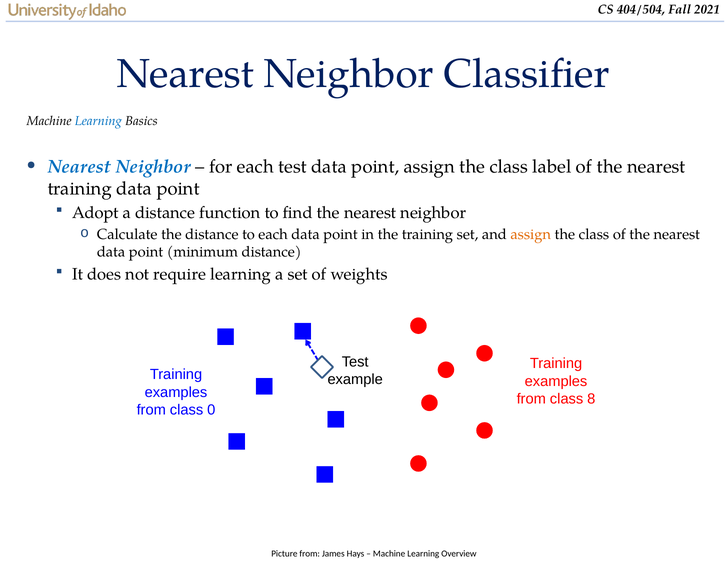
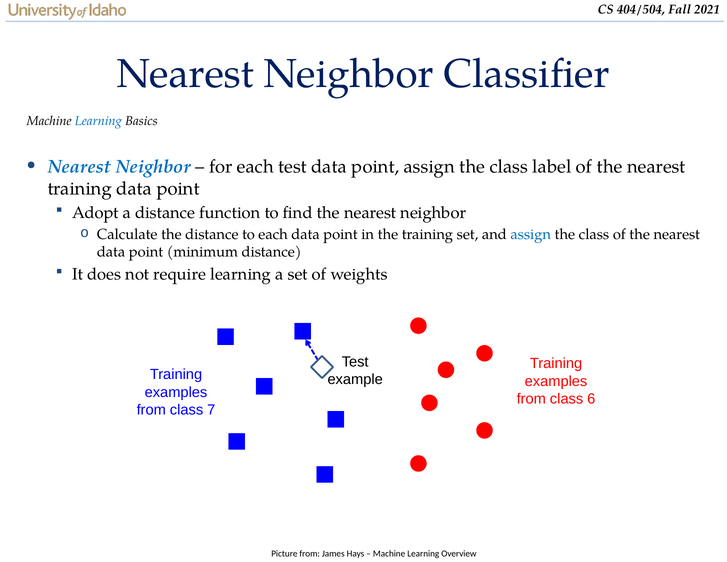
assign colour: orange -> blue (531, 234)
8: 8 -> 6 (591, 399)
0: 0 -> 7 (211, 410)
